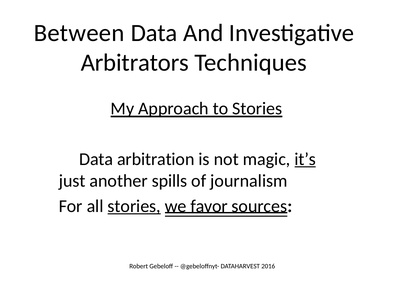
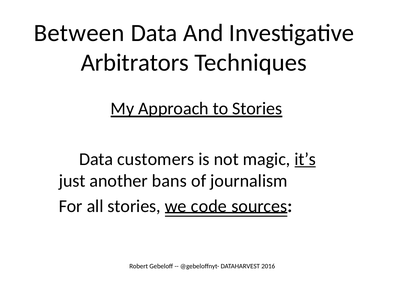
arbitration: arbitration -> customers (156, 159)
spills: spills -> bans (169, 181)
stories underline: present -> none (134, 206)
favor: favor -> code (209, 206)
